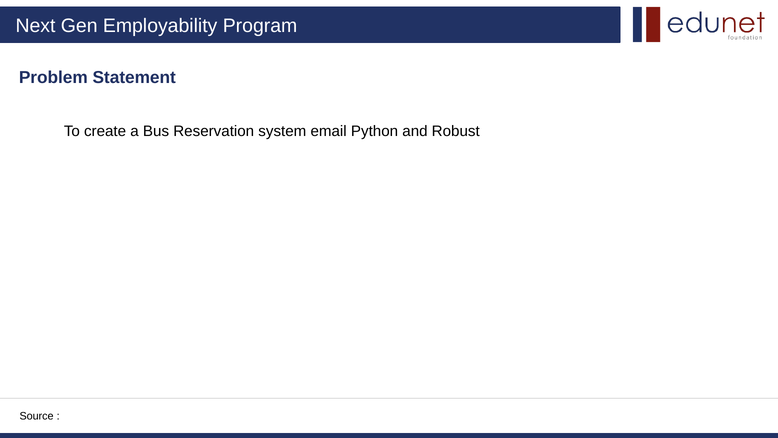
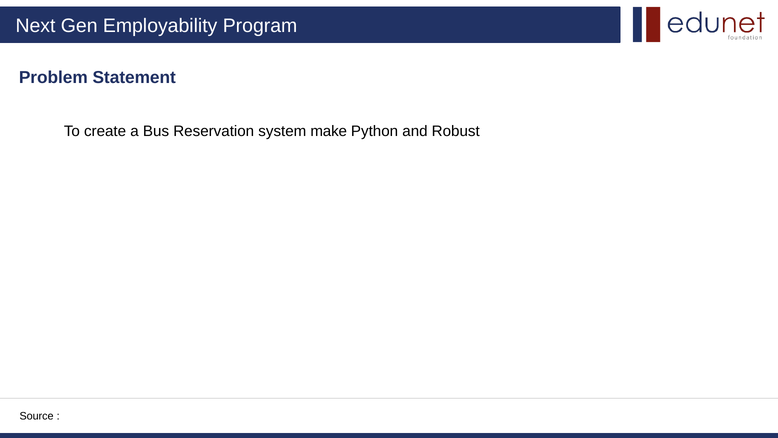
email: email -> make (329, 131)
